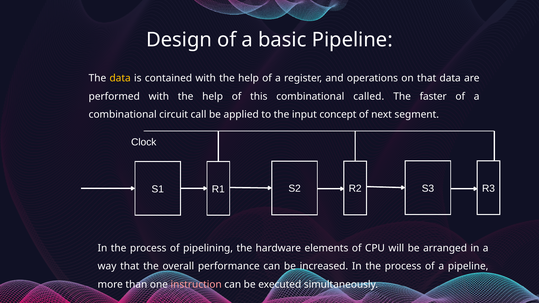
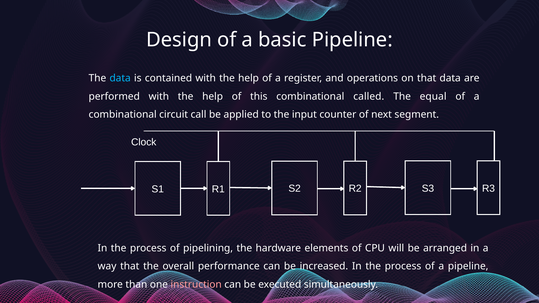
data colour: yellow -> light blue (120, 78)
faster: faster -> equal (433, 96)
concept: concept -> counter (338, 115)
